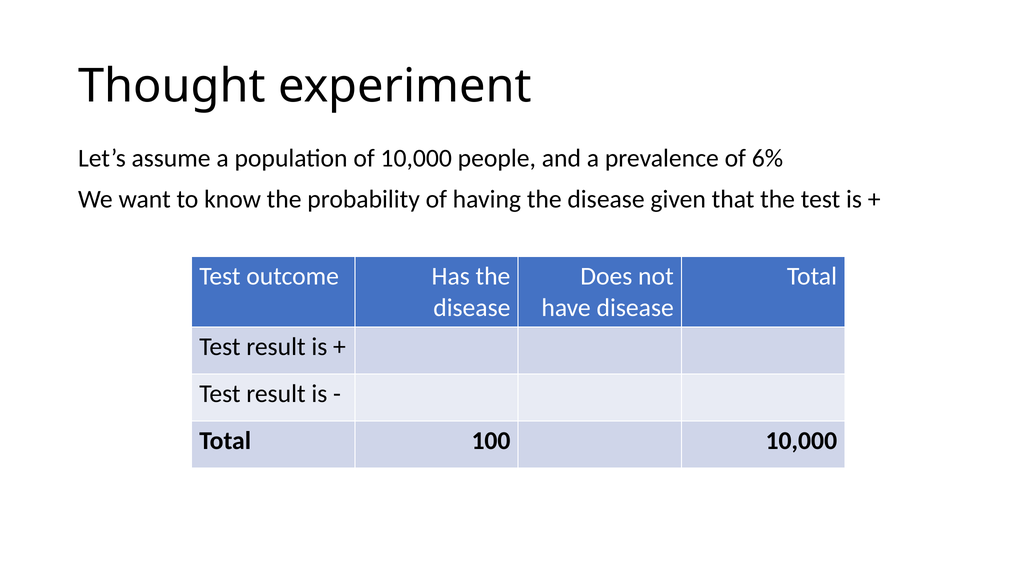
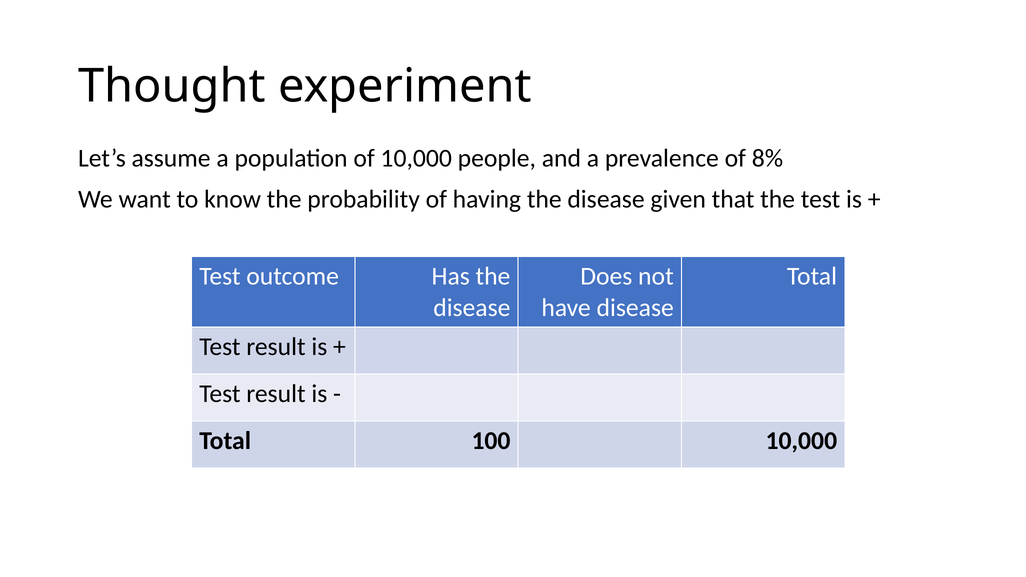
6%: 6% -> 8% (767, 158)
